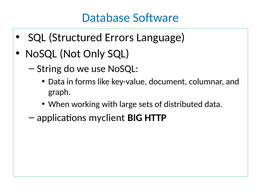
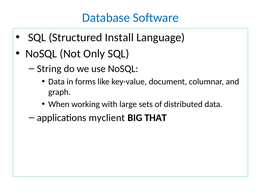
Errors: Errors -> Install (119, 37)
HTTP: HTTP -> THAT (156, 118)
